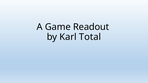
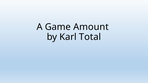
Readout: Readout -> Amount (91, 27)
